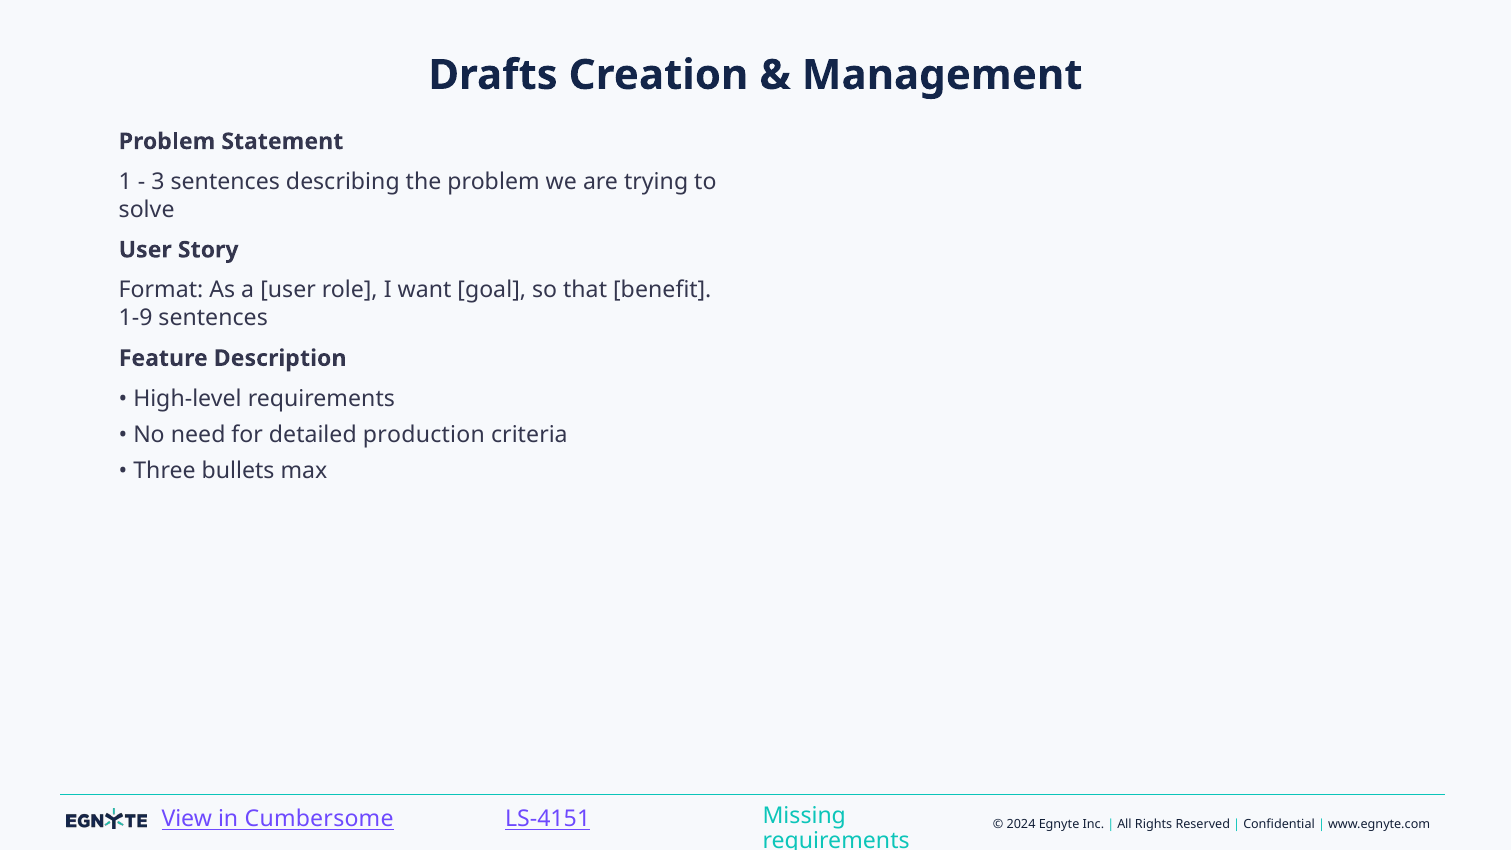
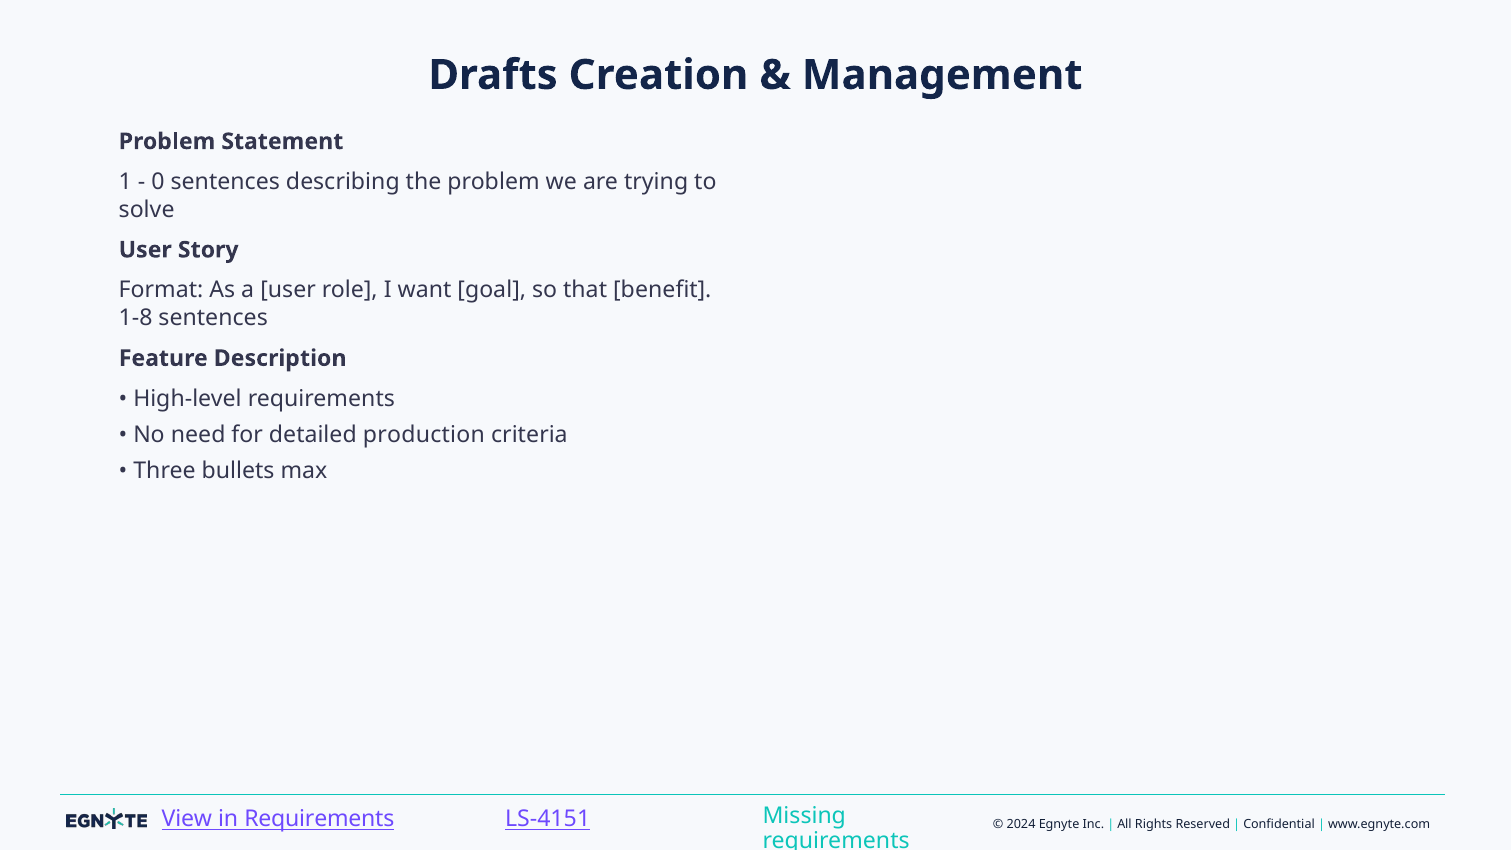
3: 3 -> 0 (158, 182)
1-9: 1-9 -> 1-8 (136, 318)
in Cumbersome: Cumbersome -> Requirements (319, 819)
